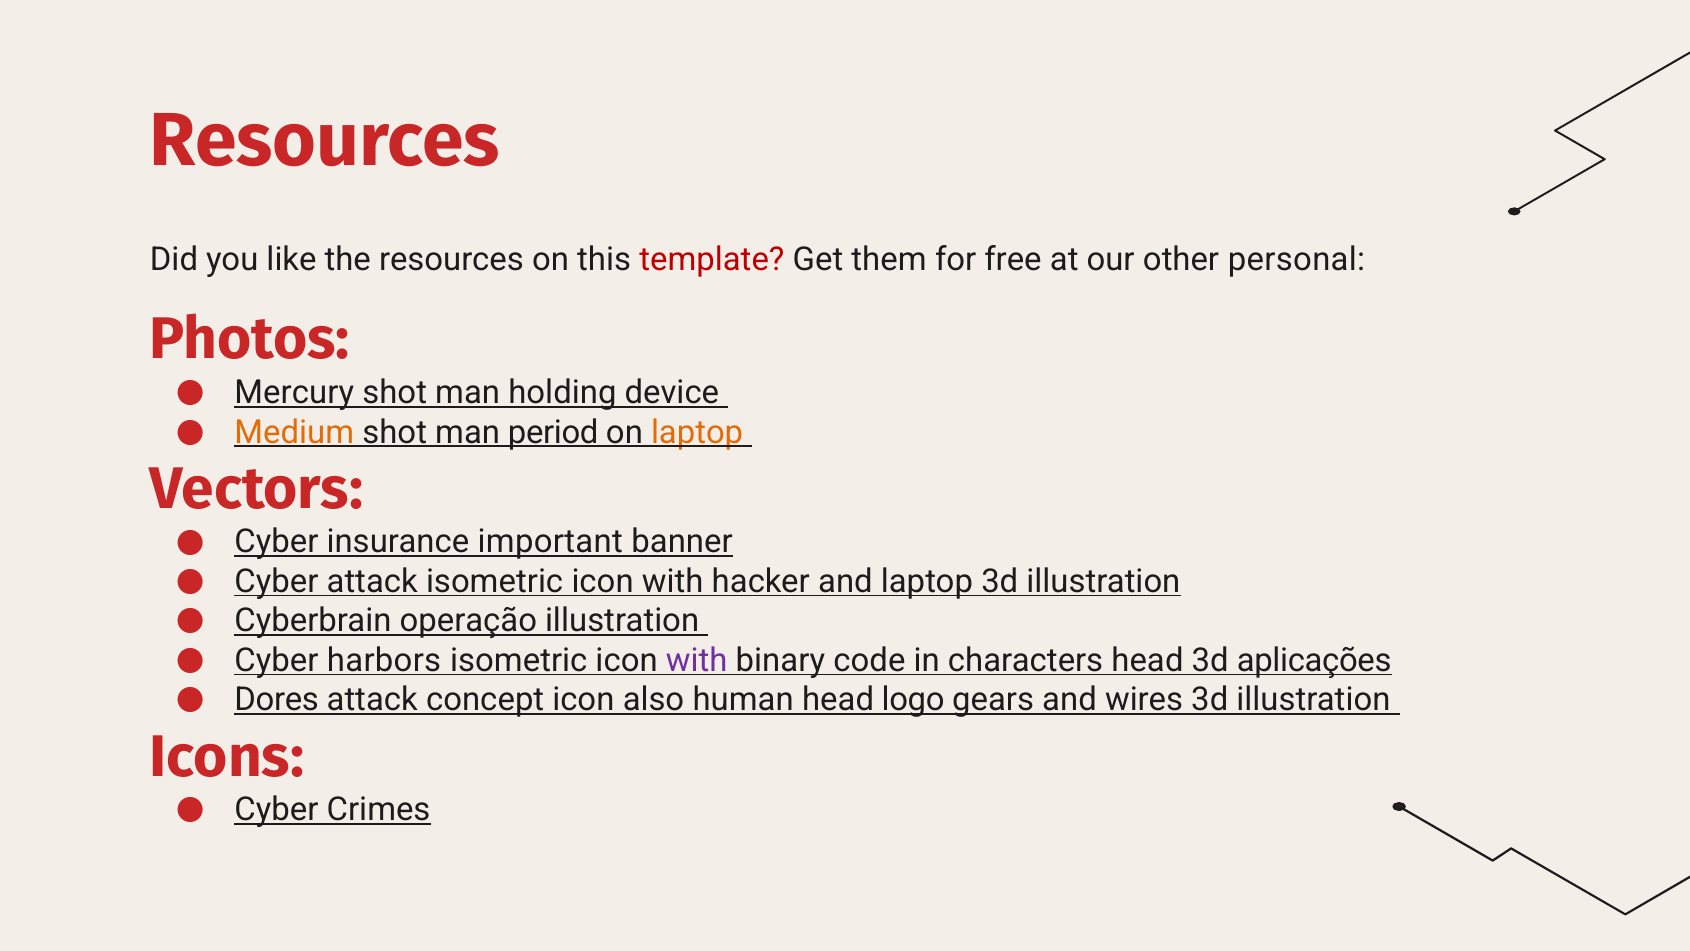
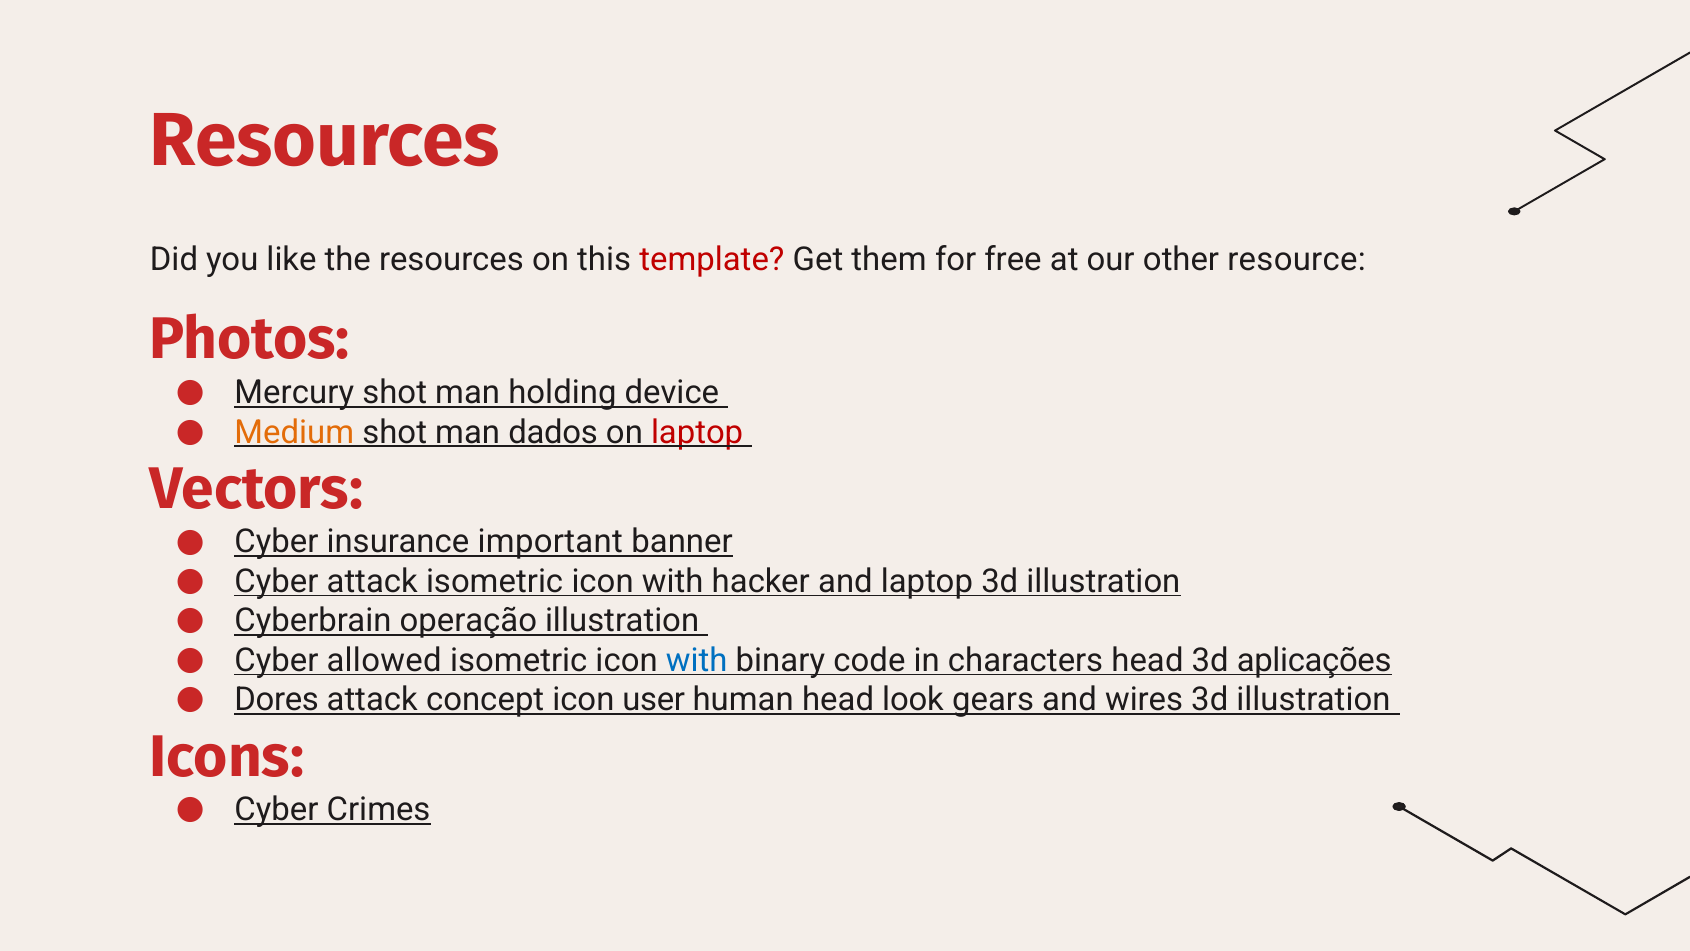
personal: personal -> resource (1297, 259)
period: period -> dados (553, 432)
laptop colour: orange -> red (697, 432)
harbors: harbors -> allowed (384, 660)
with colour: purple -> blue (697, 660)
also: also -> user (654, 700)
logo: logo -> look (913, 700)
